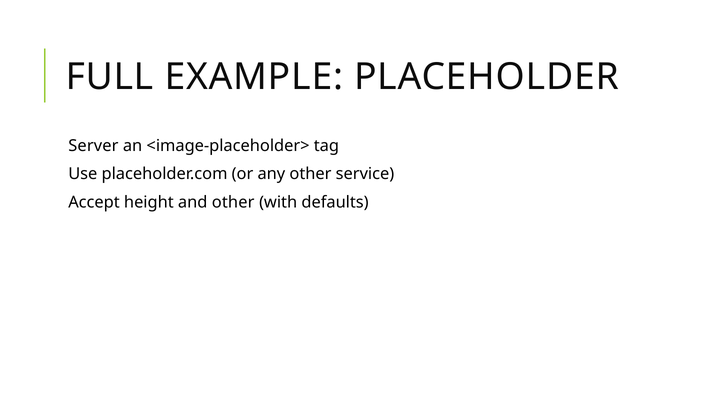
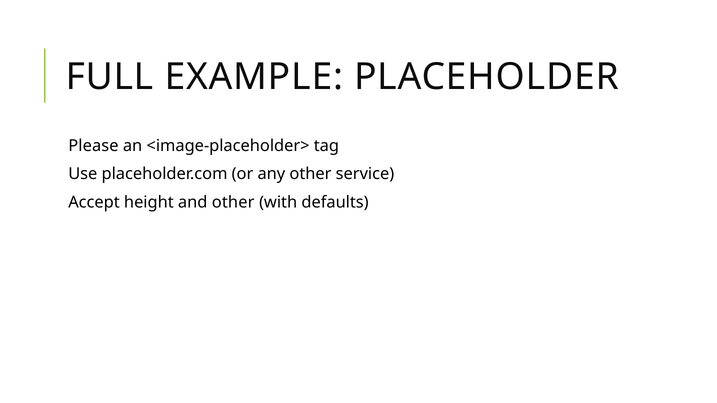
Server: Server -> Please (93, 146)
